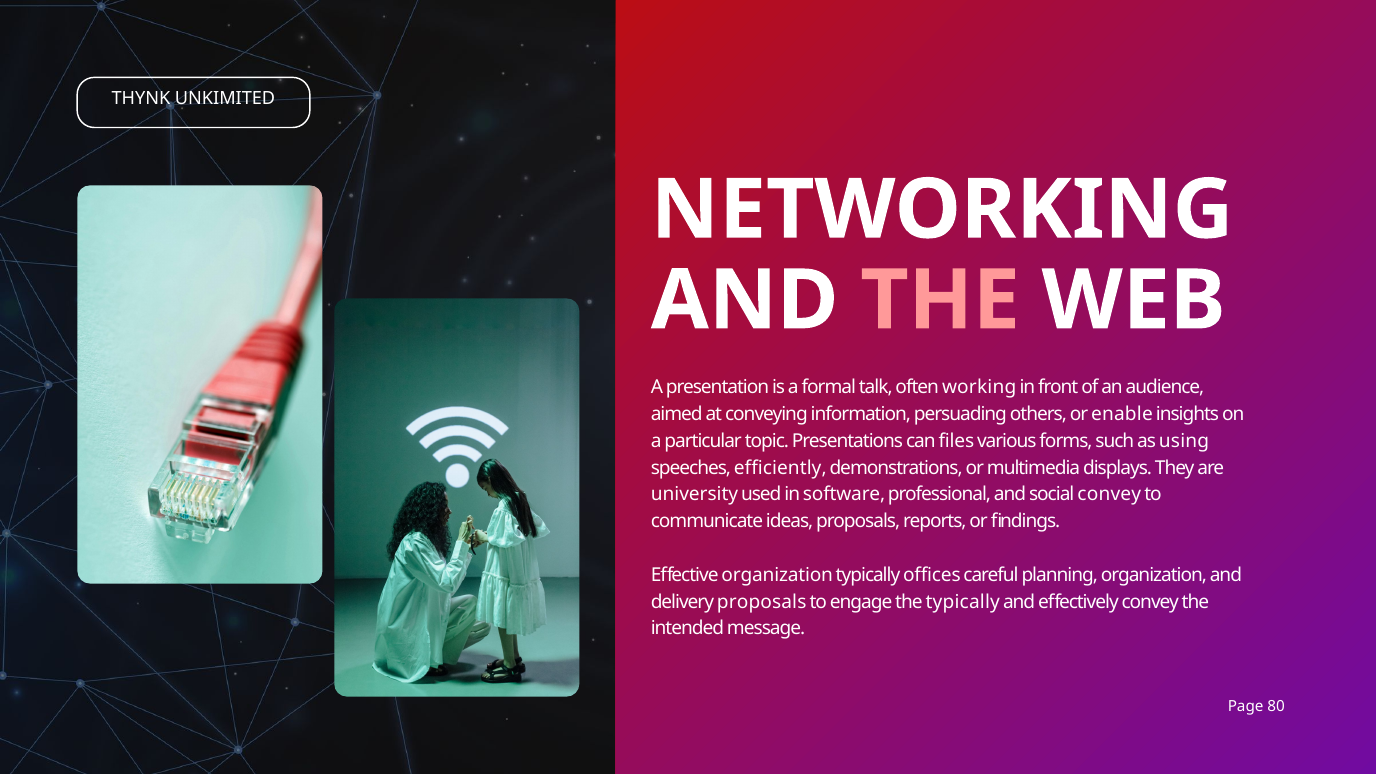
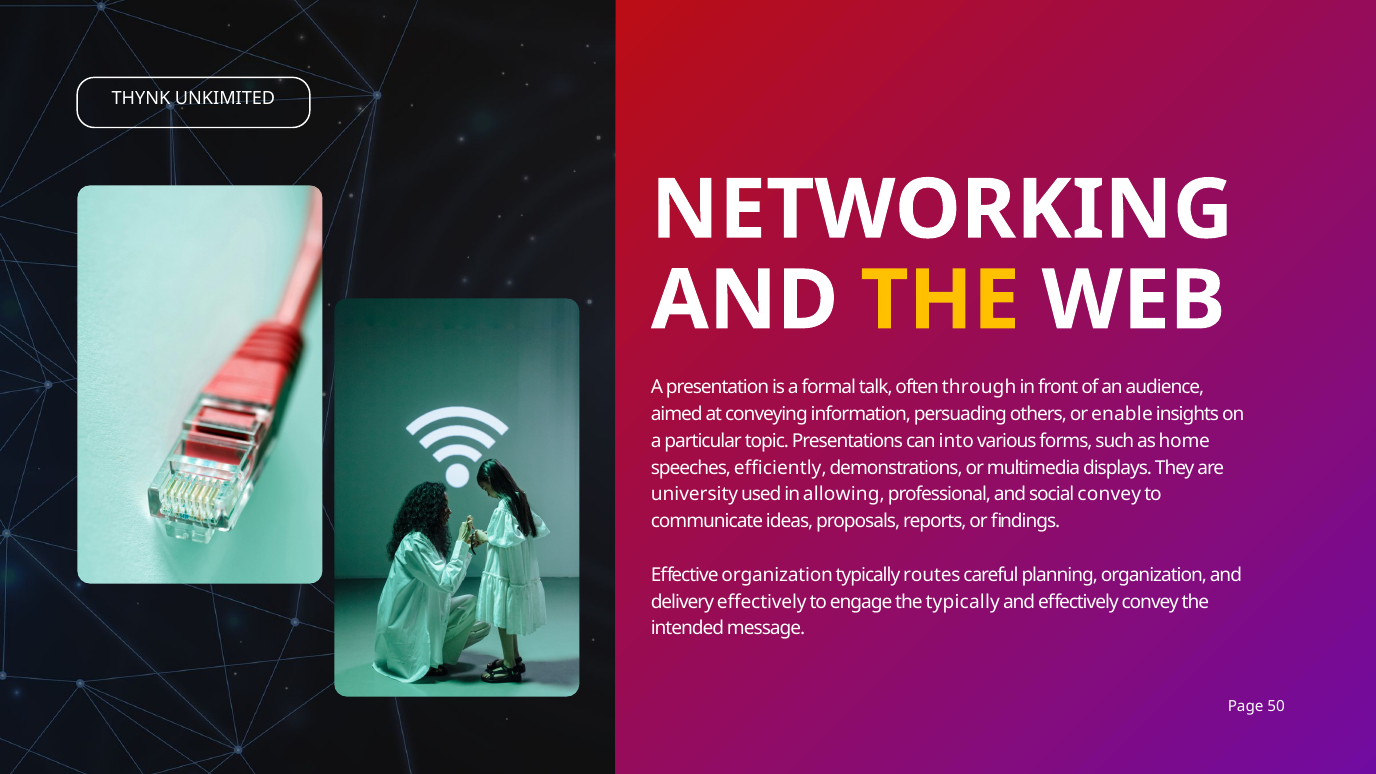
THE colour: pink -> yellow (940, 301)
working: working -> through (979, 388)
files: files -> into (956, 441)
using: using -> home (1184, 441)
software: software -> allowing (844, 495)
offices: offices -> routes (932, 575)
delivery proposals: proposals -> effectively (762, 602)
80: 80 -> 50 (1276, 706)
